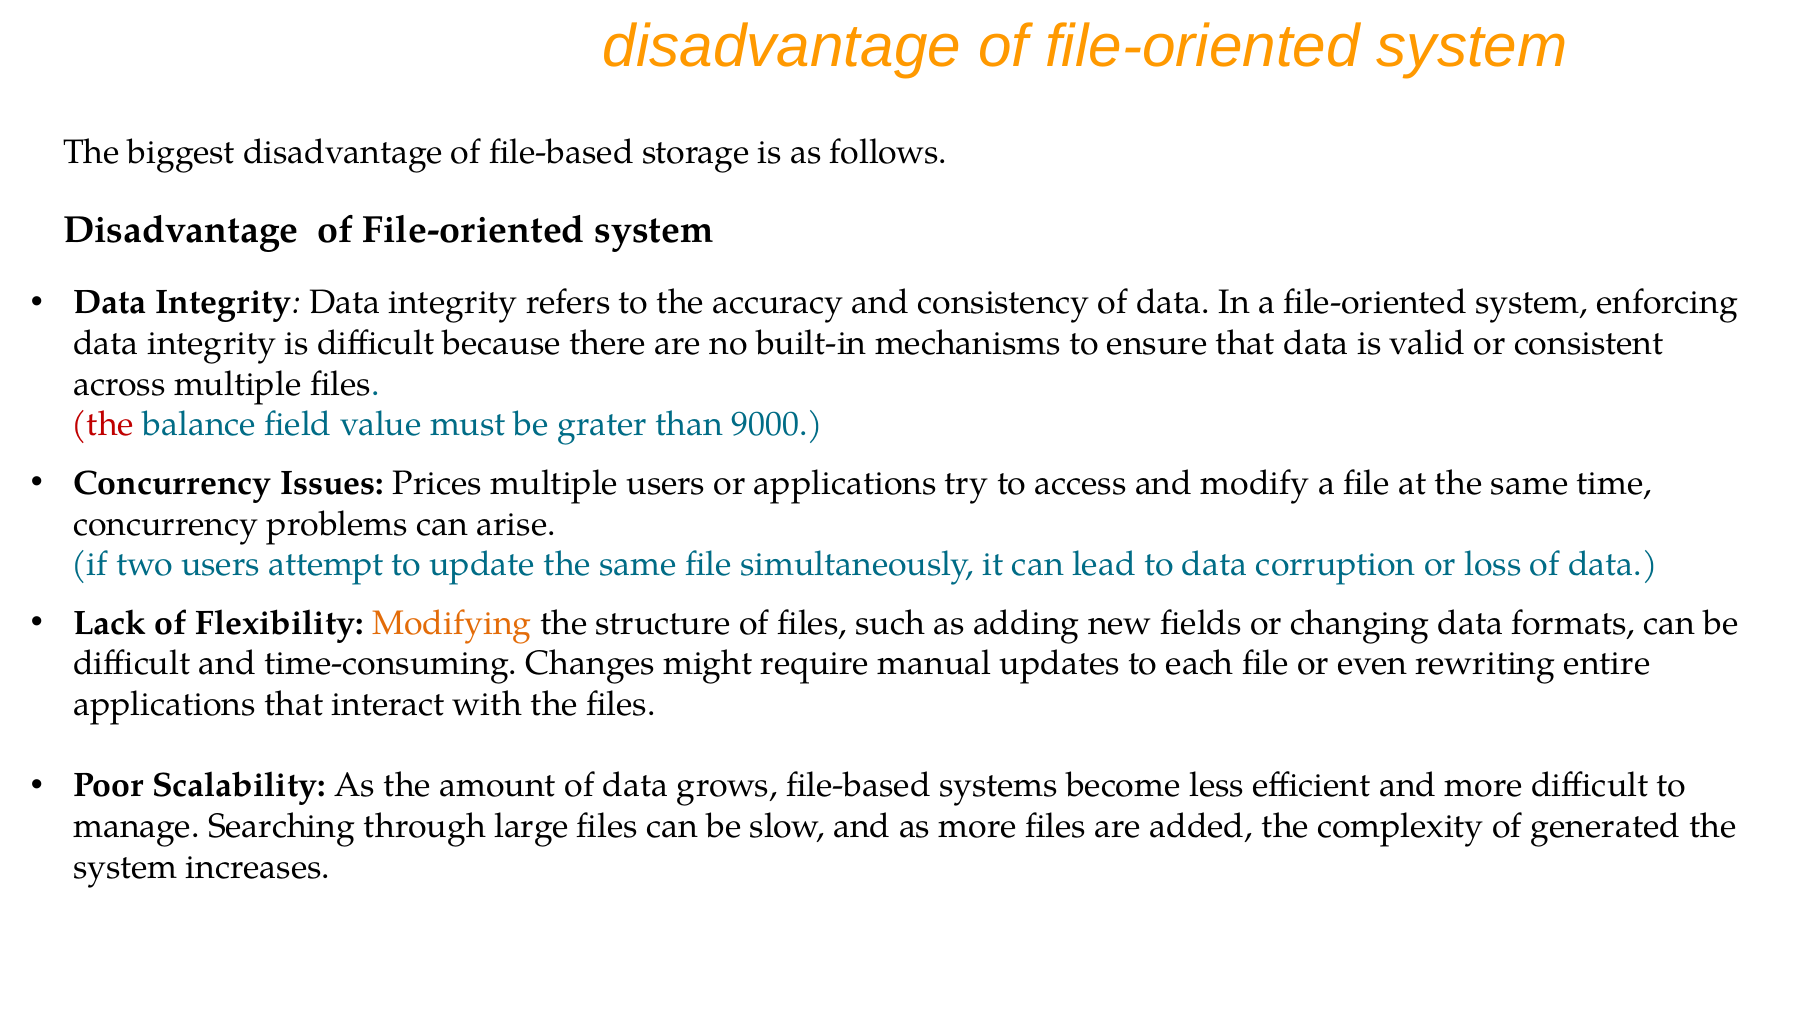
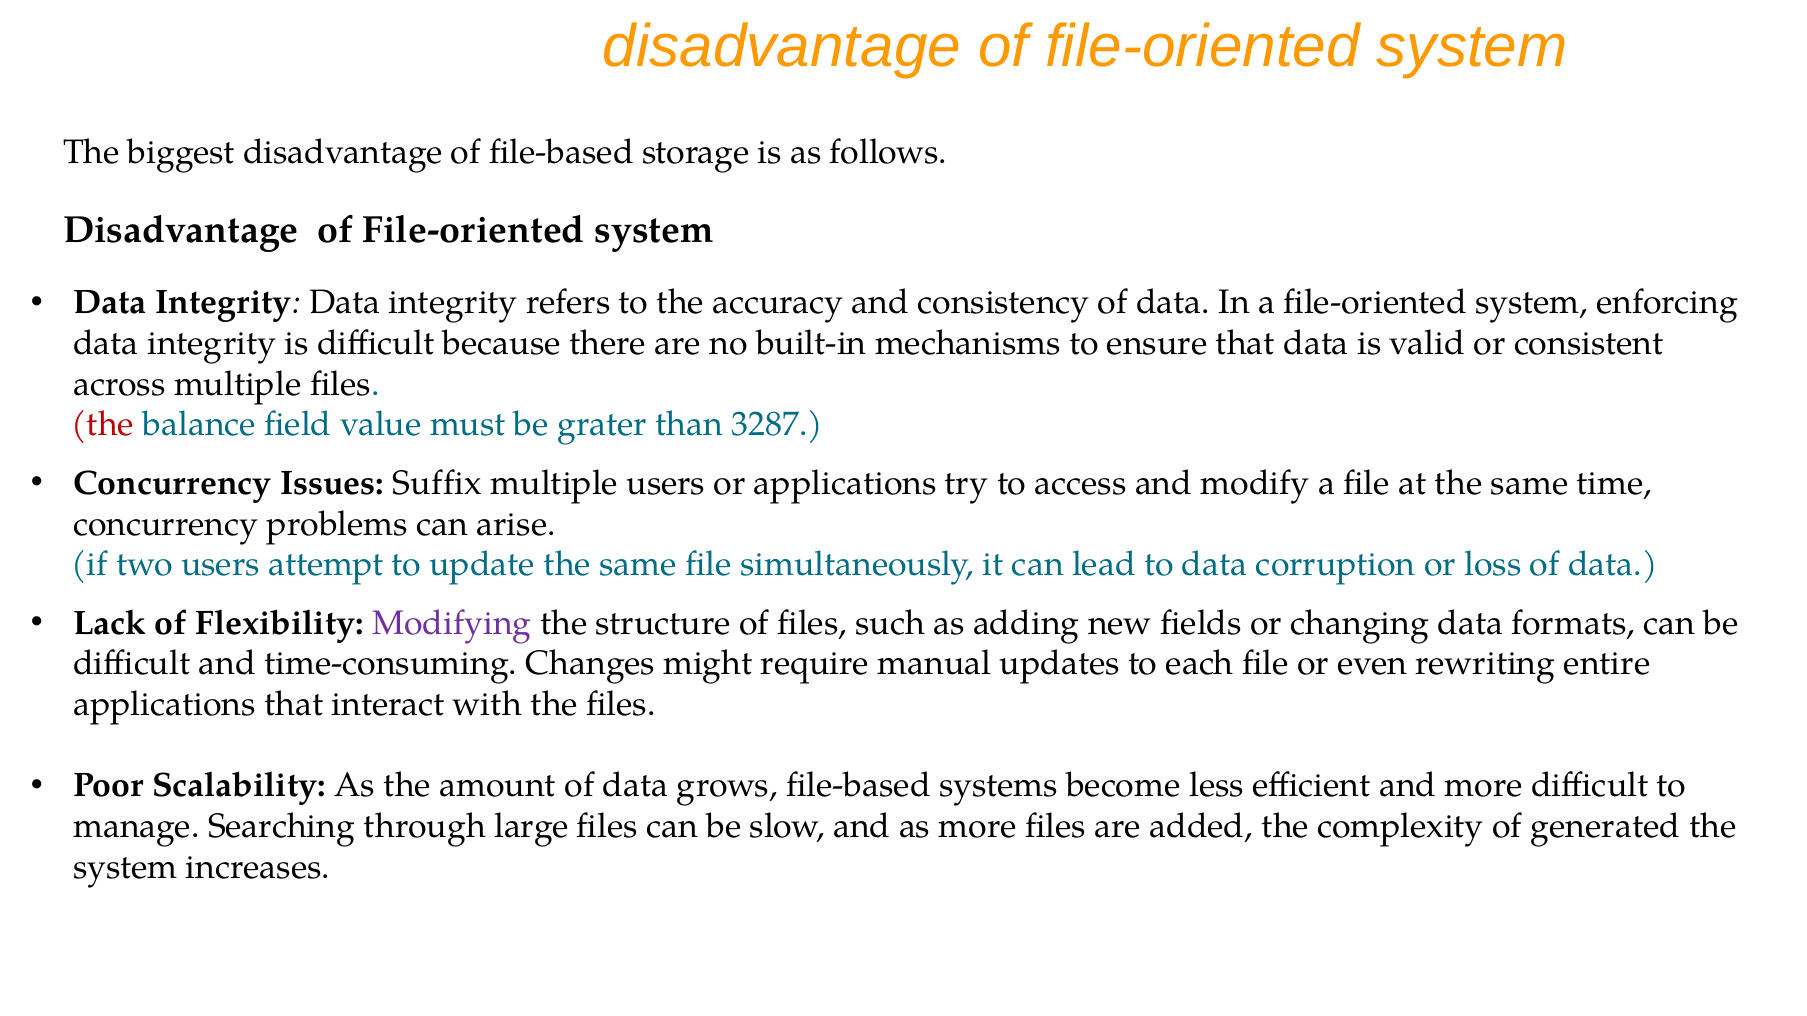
9000: 9000 -> 3287 (777, 425)
Prices: Prices -> Suffix (438, 483)
Modifying colour: orange -> purple (452, 623)
